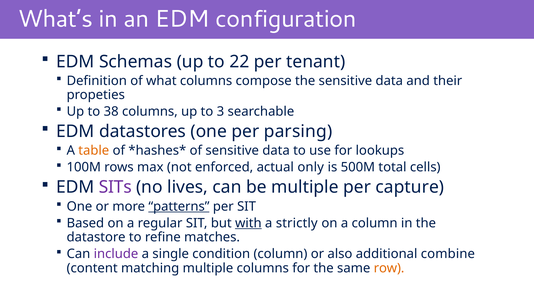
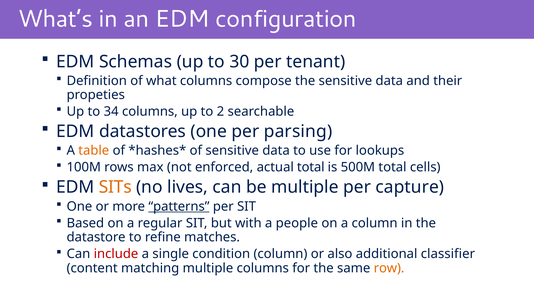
22: 22 -> 30 (239, 62)
38: 38 -> 34 (111, 112)
3: 3 -> 2 (220, 112)
actual only: only -> total (311, 167)
SITs colour: purple -> orange (115, 187)
with underline: present -> none (248, 223)
strictly: strictly -> people (297, 223)
include colour: purple -> red (116, 254)
combine: combine -> classifier (448, 254)
